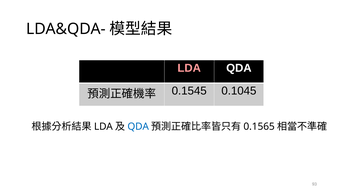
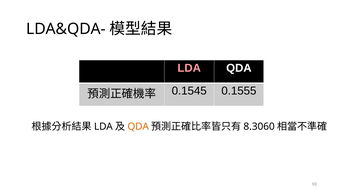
0.1045: 0.1045 -> 0.1555 (239, 91)
QDA colour: blue -> orange (138, 126)
0.1565: 0.1565 -> 8.3060 (259, 126)
